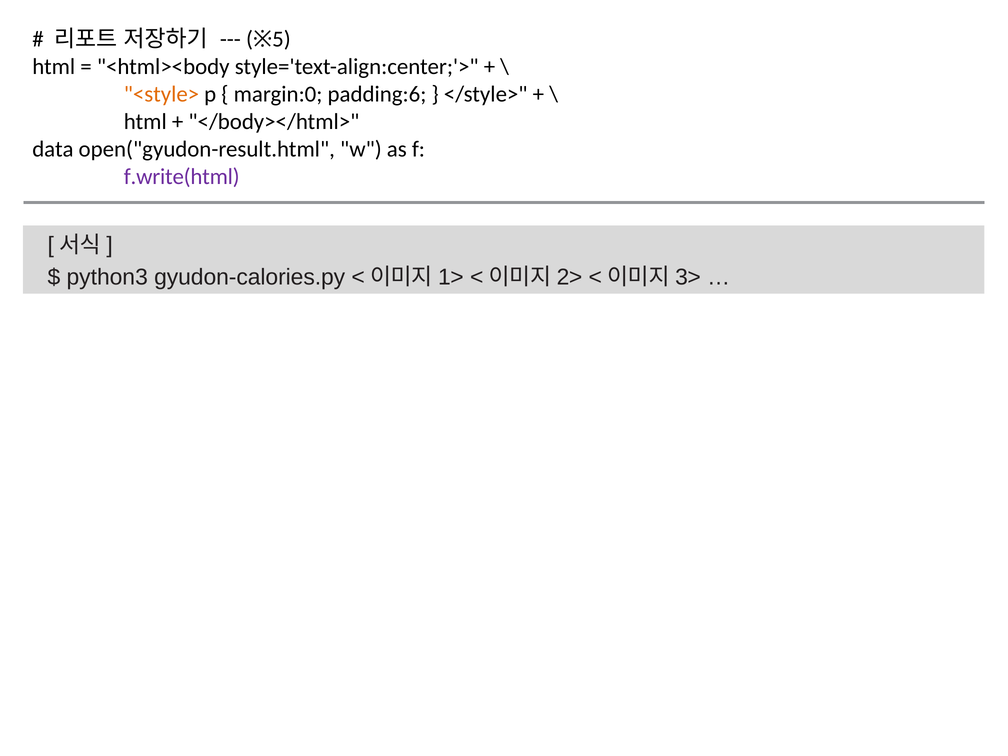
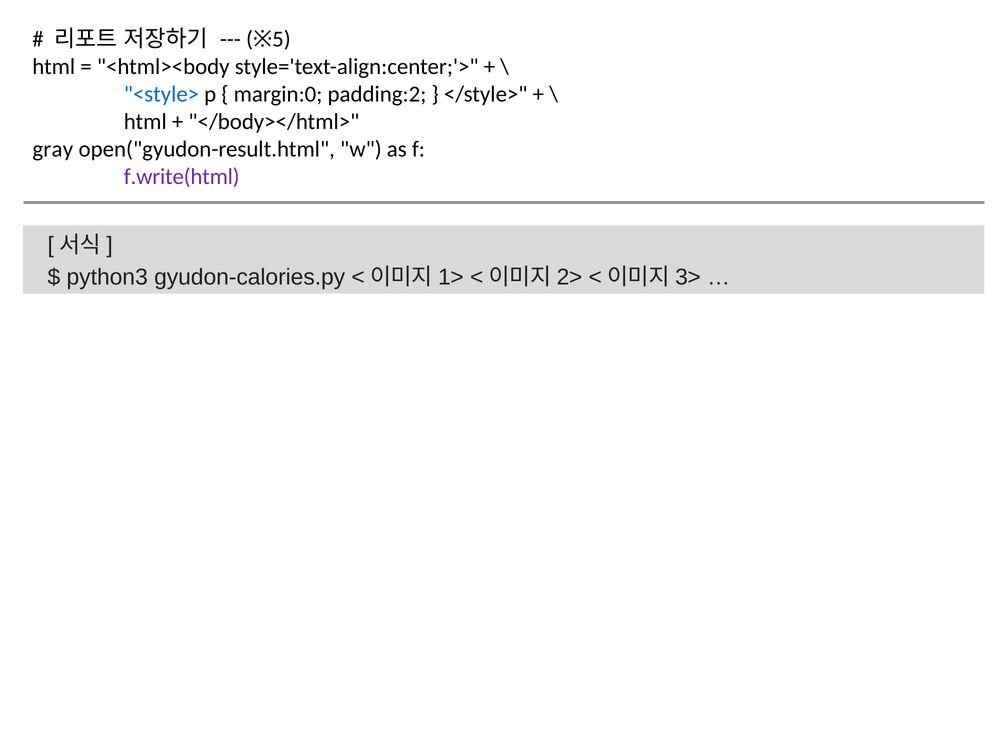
<style> colour: orange -> blue (161, 94)
padding:6: padding:6 -> padding:2 (377, 94)
data: data -> gray (53, 149)
